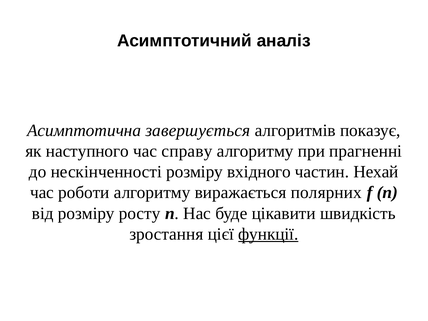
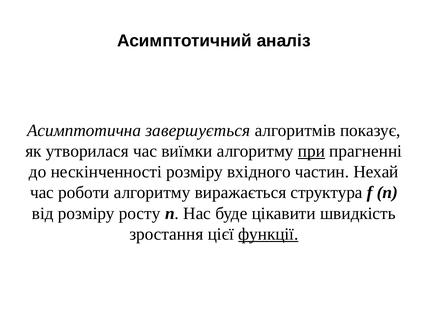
наступного: наступного -> утворилася (87, 151)
справу: справу -> виїмки (187, 151)
при underline: none -> present (311, 151)
полярних: полярних -> структура (326, 193)
